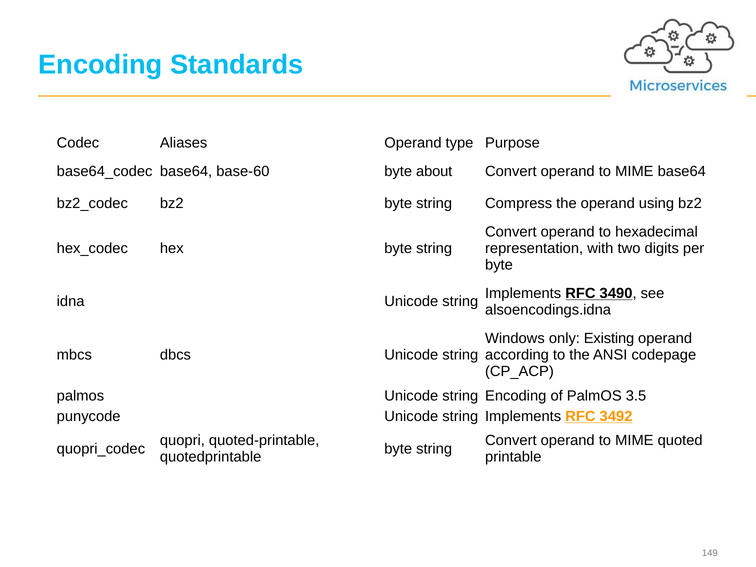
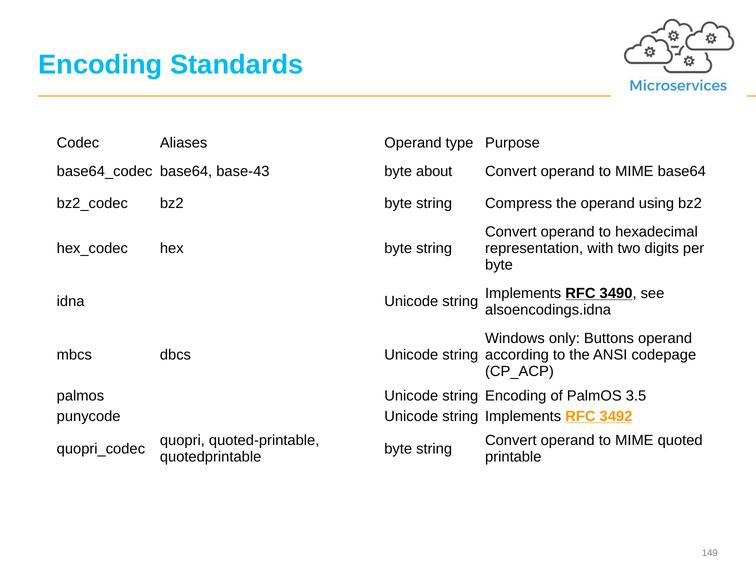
base-60: base-60 -> base-43 (243, 171)
Existing: Existing -> Buttons (609, 338)
